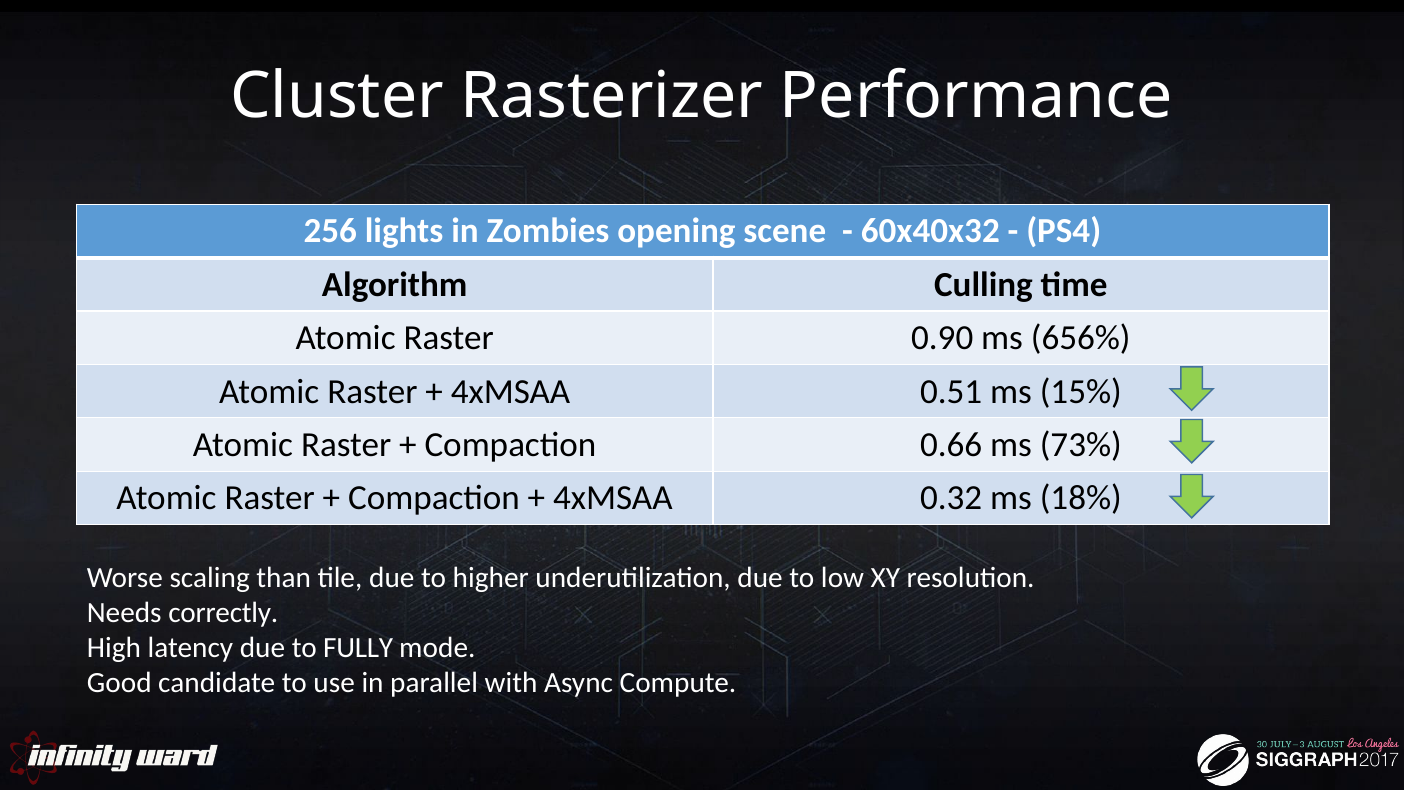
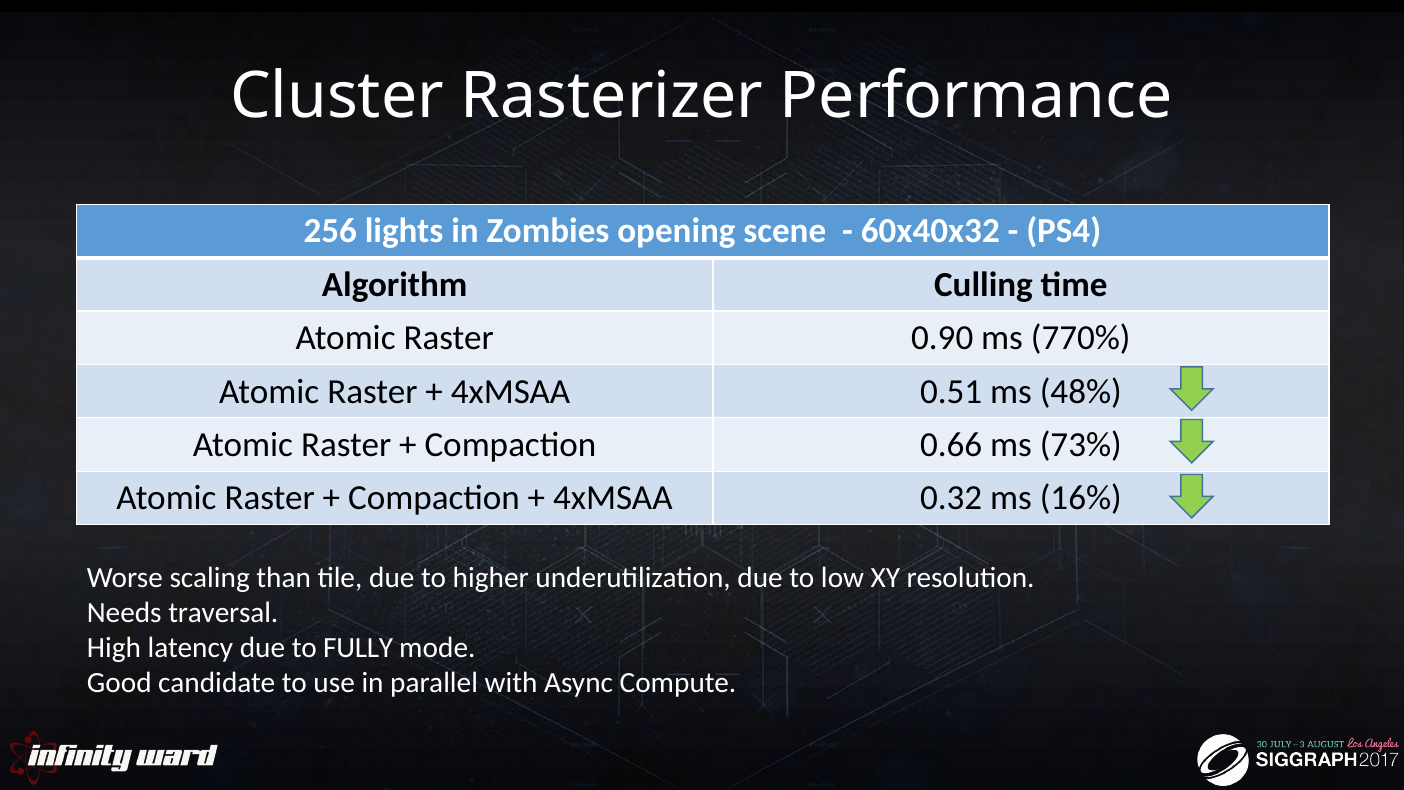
656%: 656% -> 770% (1081, 338)
15%: 15% -> 48% (1081, 391)
18%: 18% -> 16% (1081, 498)
correctly: correctly -> traversal (223, 613)
